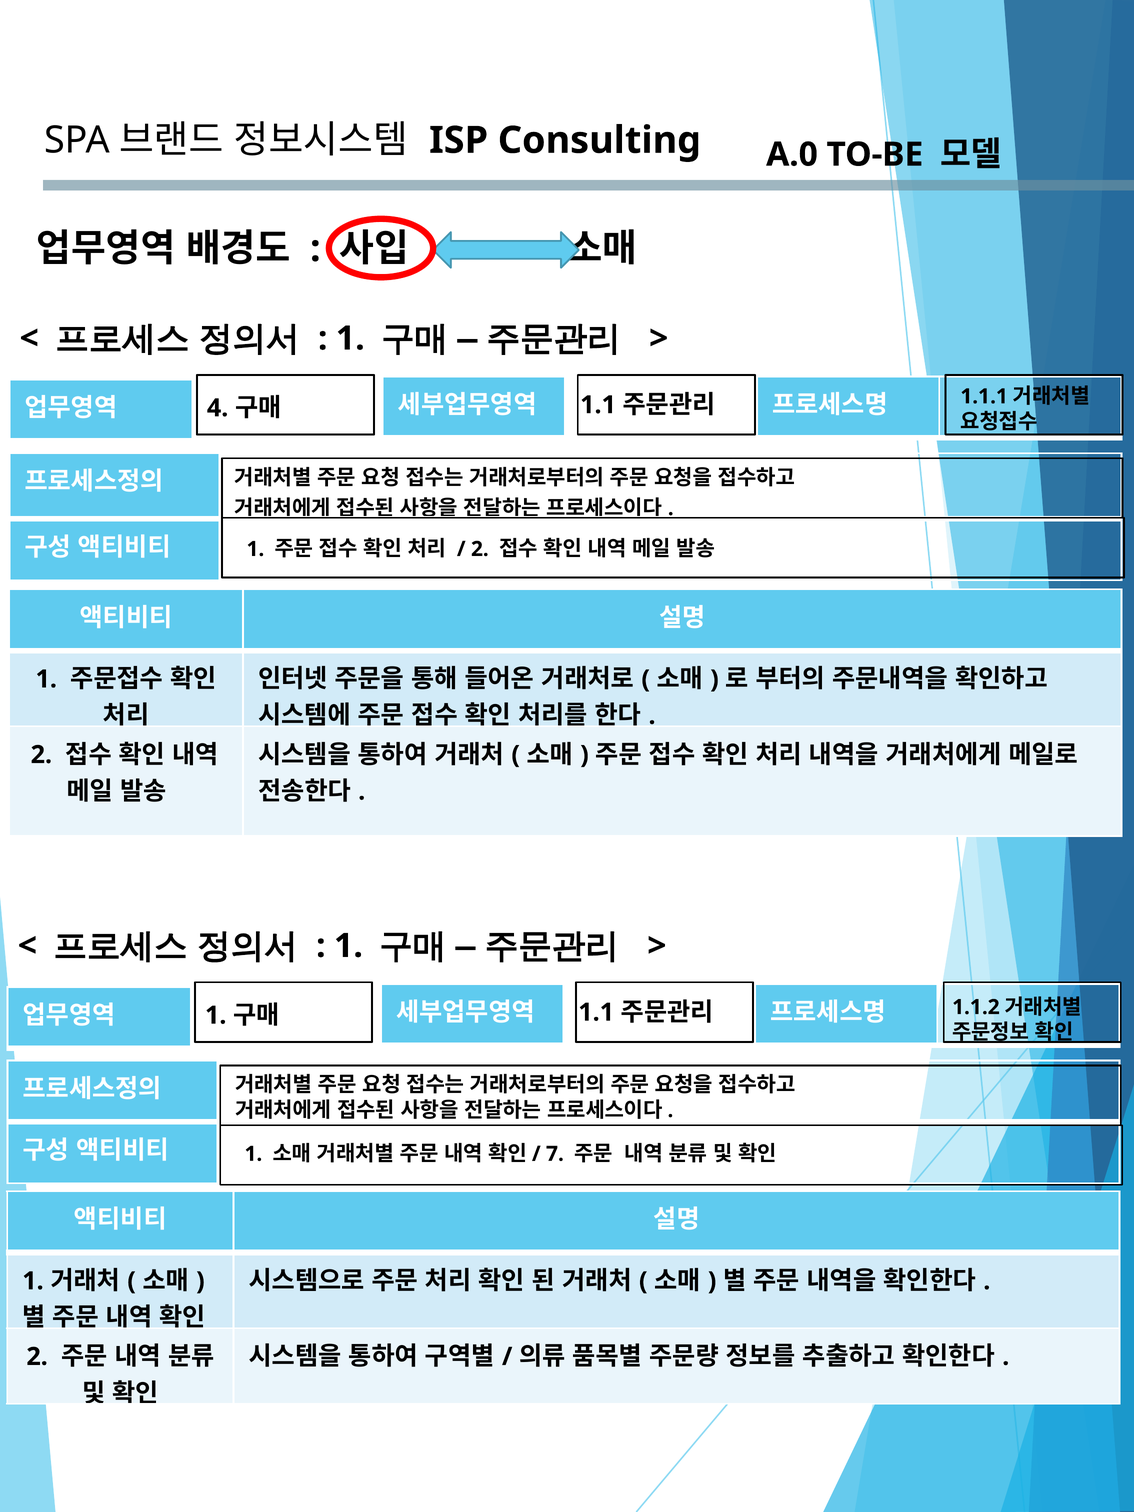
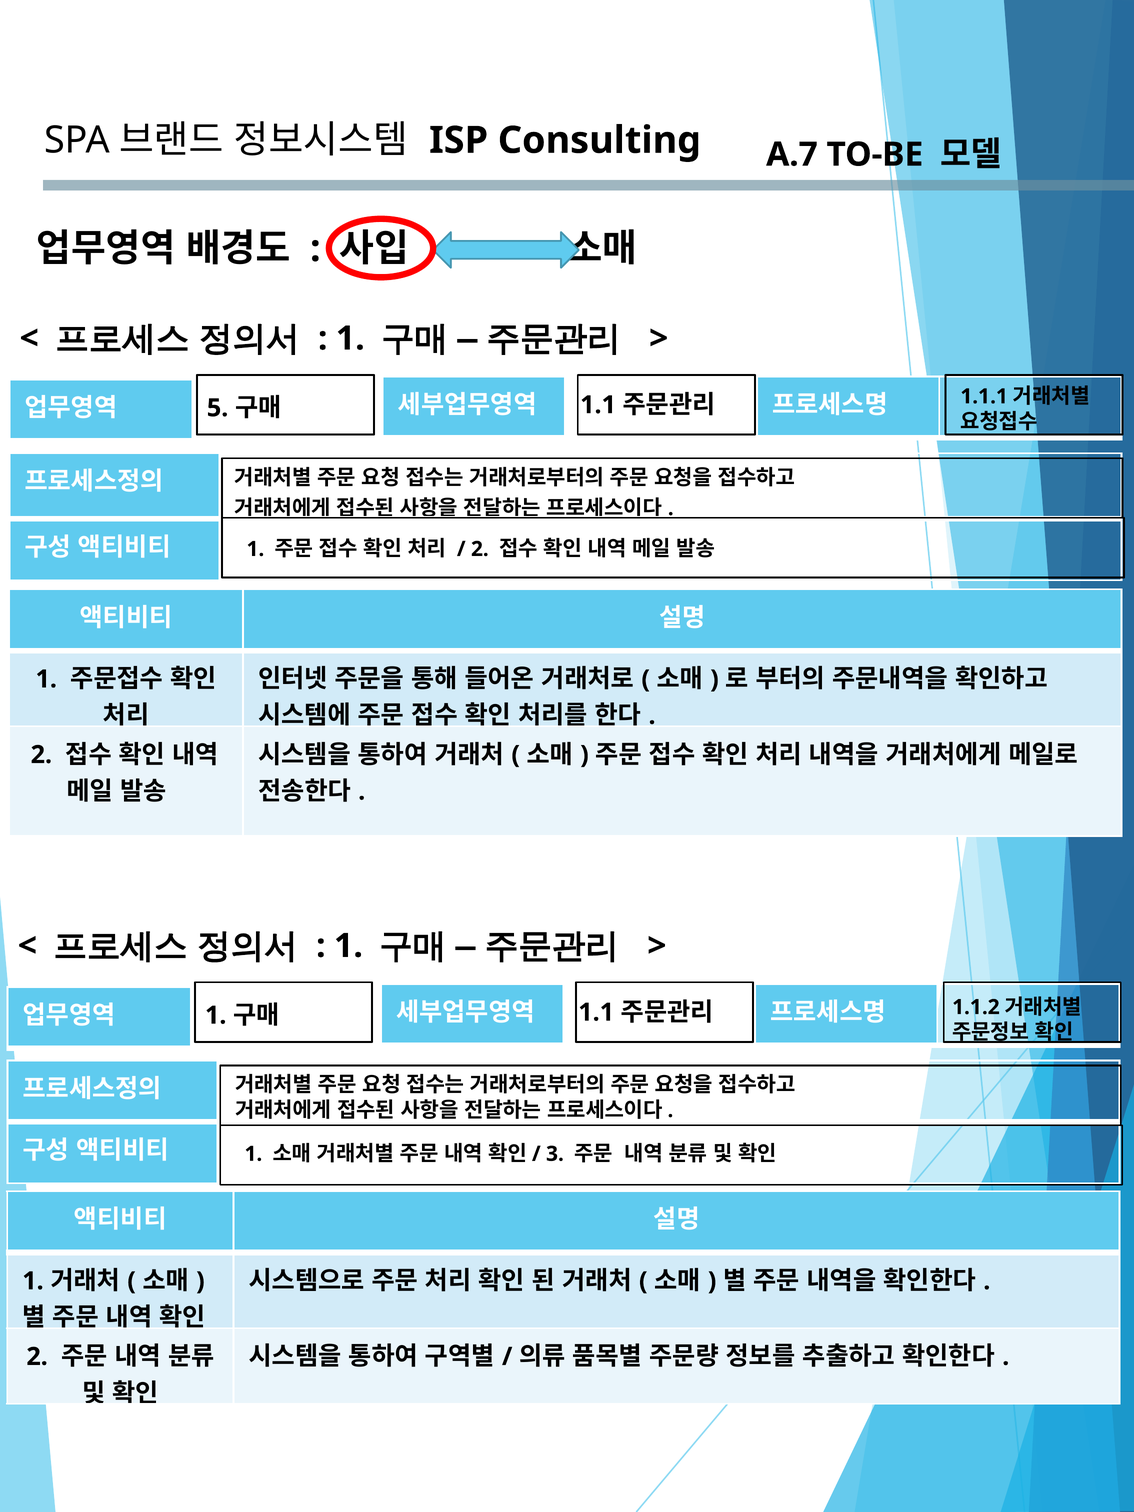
A.0: A.0 -> A.7 (792, 155)
4: 4 -> 5 (218, 408)
7: 7 -> 3 (555, 1154)
